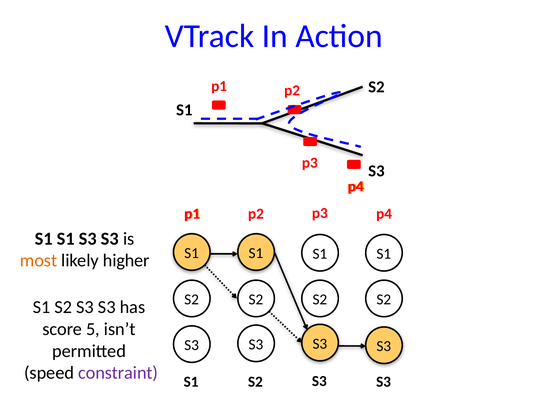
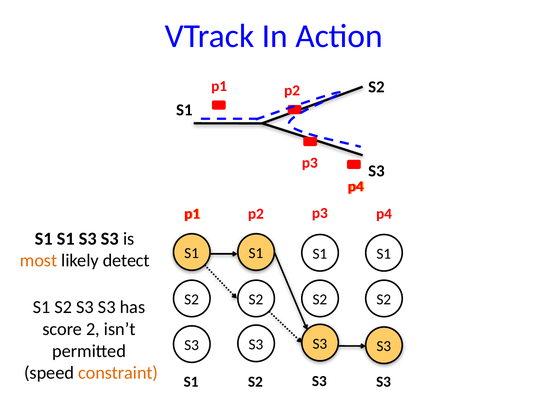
higher: higher -> detect (126, 261)
5: 5 -> 2 (93, 329)
constraint colour: purple -> orange (118, 373)
